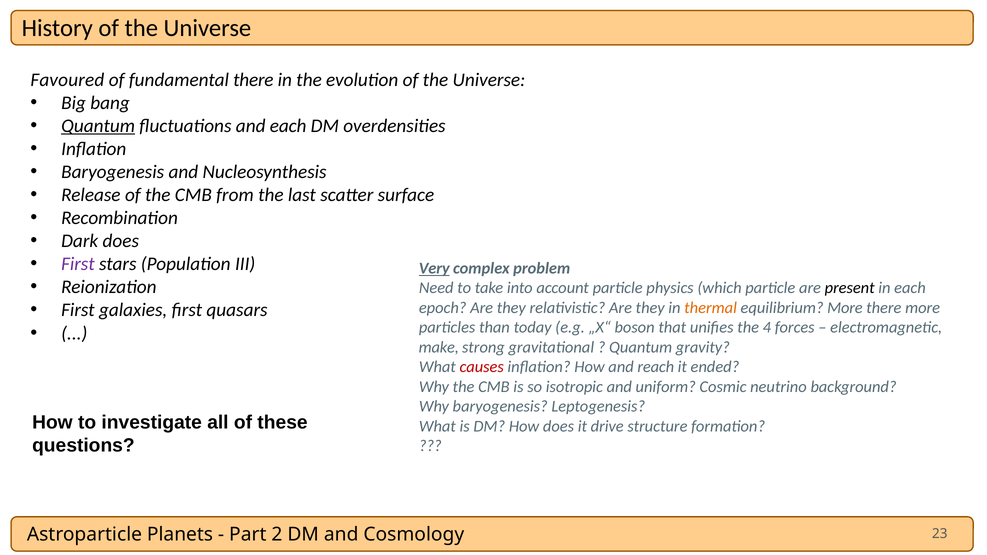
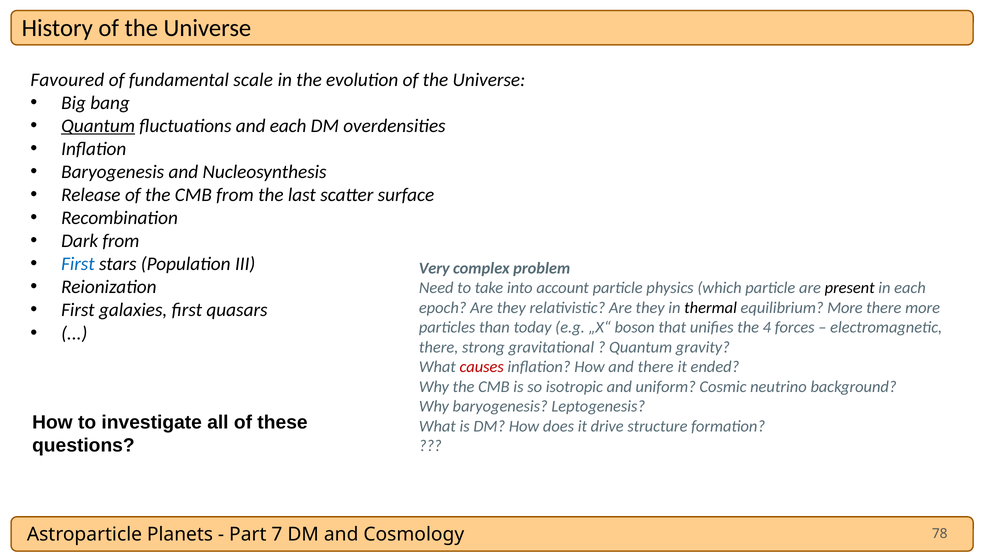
fundamental there: there -> scale (253, 80)
Dark does: does -> from (121, 241)
First colour: purple -> blue (78, 264)
Very underline: present -> none (434, 268)
thermal colour: orange -> black (711, 308)
make: make -> there (439, 347)
and reach: reach -> there (656, 367)
2: 2 -> 7 (277, 535)
23: 23 -> 78 (940, 534)
